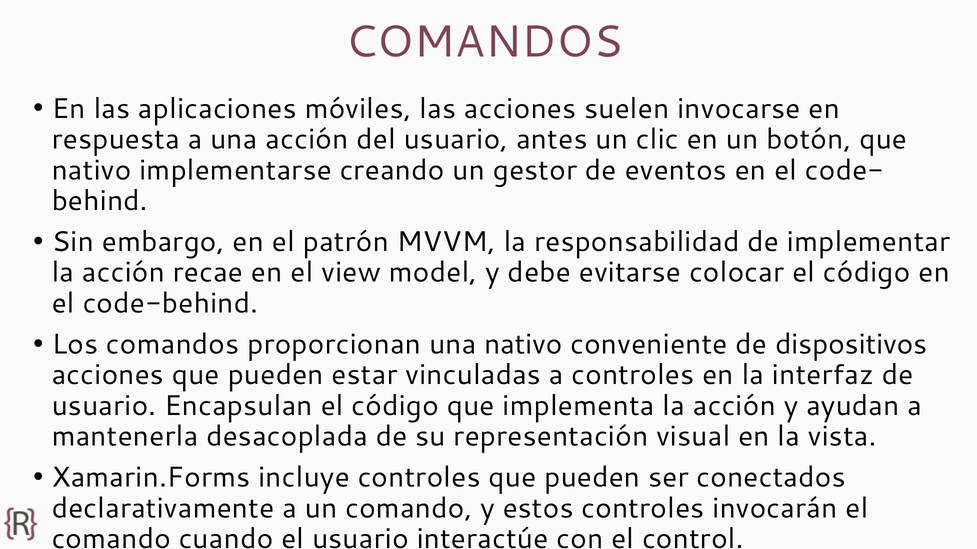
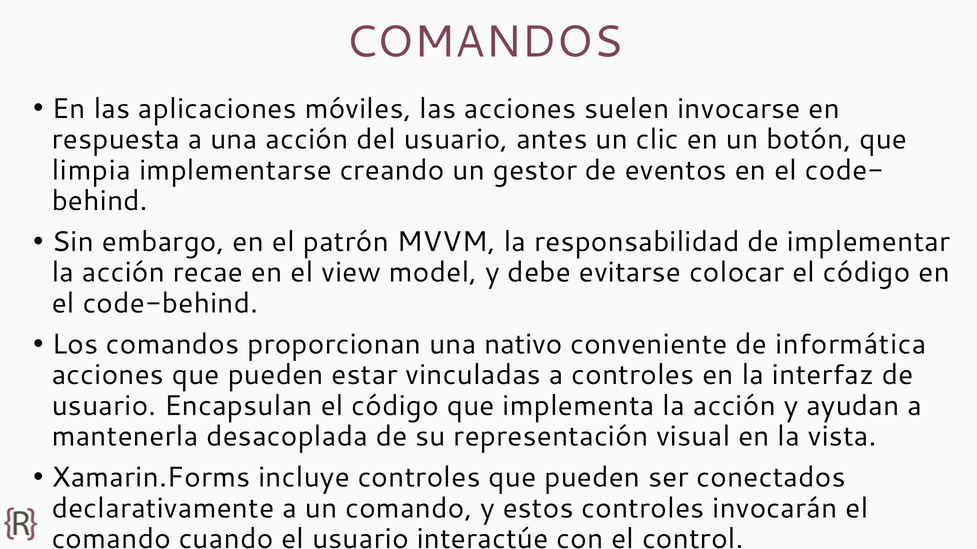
nativo: nativo -> limpia (91, 170)
dispositivos: dispositivos -> informática (851, 345)
